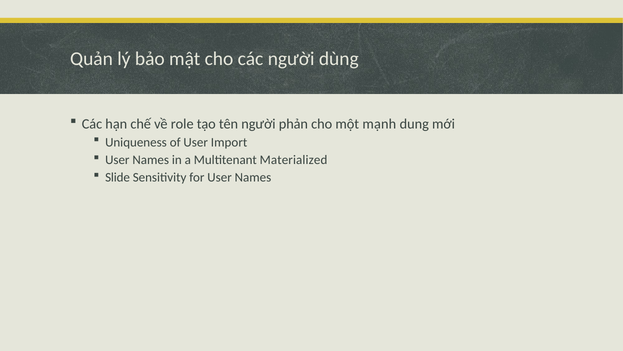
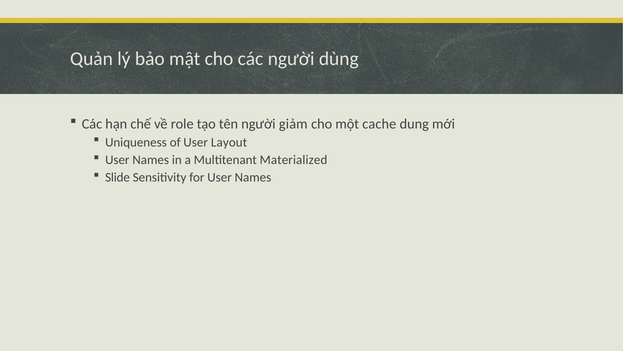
phản: phản -> giảm (293, 124)
mạnh: mạnh -> cache (379, 124)
Import: Import -> Layout (229, 142)
